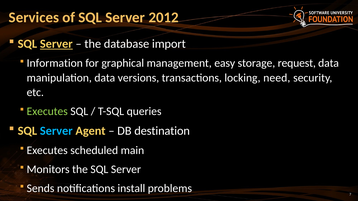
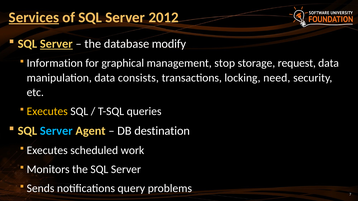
Services underline: none -> present (34, 17)
import: import -> modify (169, 44)
easy: easy -> stop (225, 63)
versions: versions -> consists (138, 78)
Executes colour: light green -> yellow (47, 111)
main: main -> work (132, 151)
install: install -> query (131, 189)
